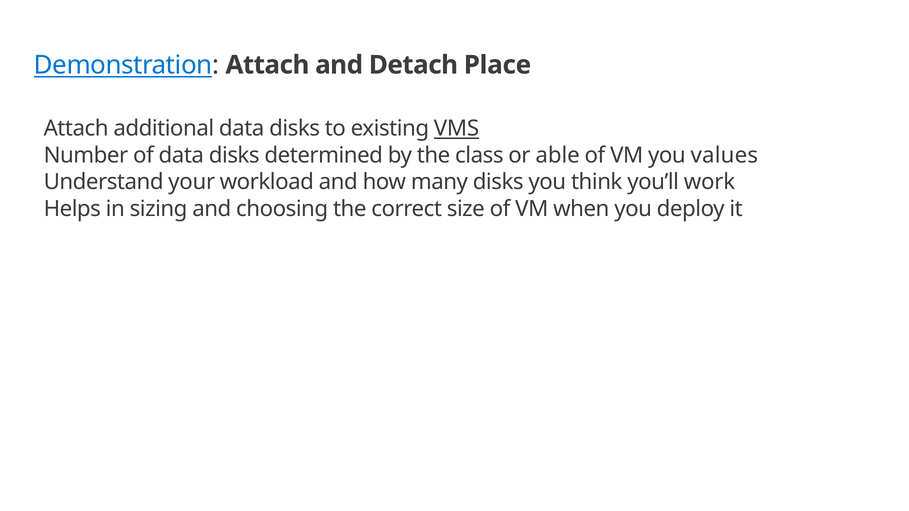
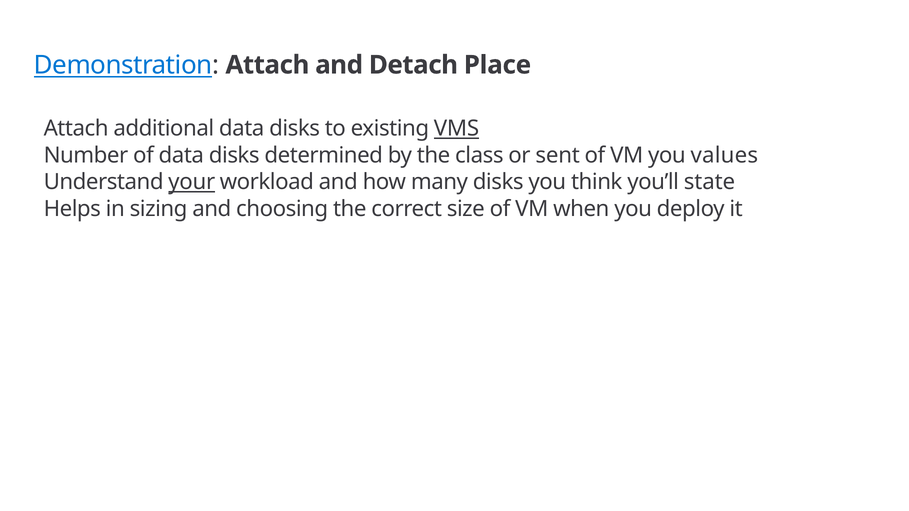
able: able -> sent (558, 155)
your underline: none -> present (192, 182)
work: work -> state (709, 182)
